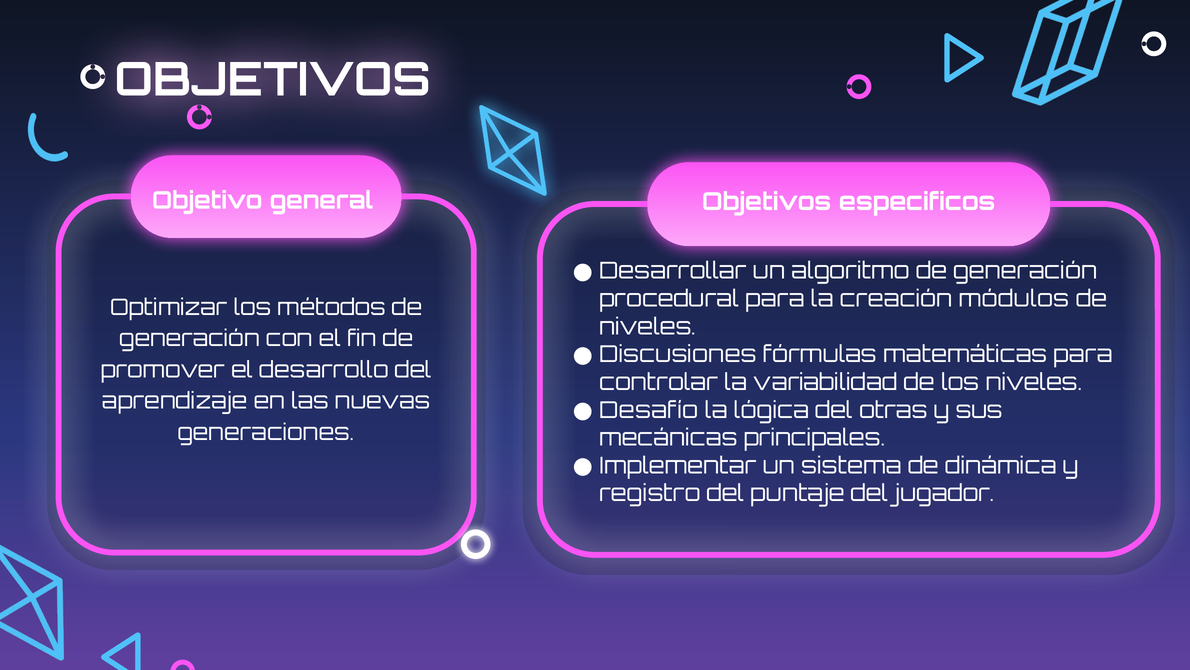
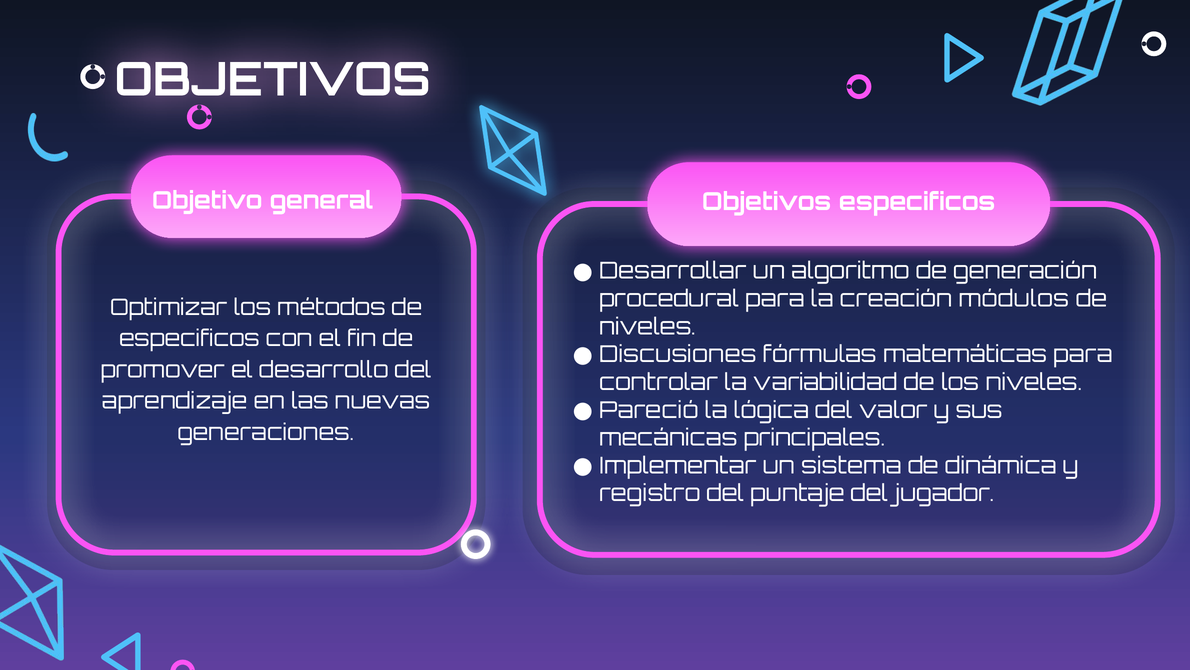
generación: generación -> especificos (190, 339)
Desafío: Desafío -> Pareció (649, 410)
otras: otras -> valor (893, 410)
